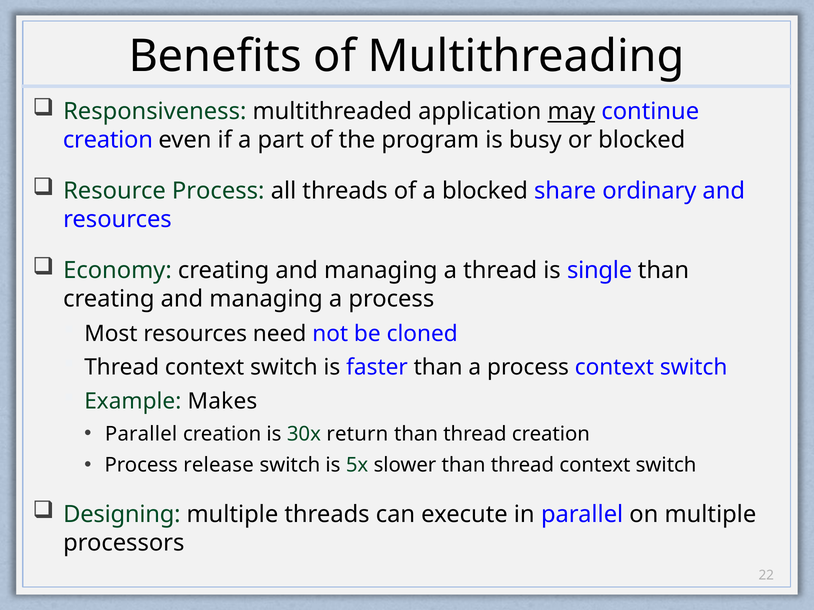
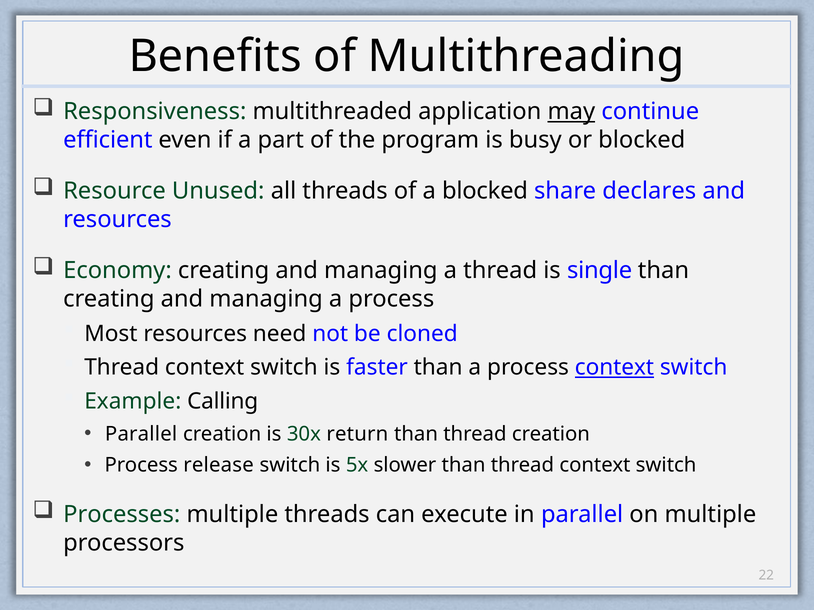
creation: creation -> efficient (108, 140)
Resource Process: Process -> Unused (218, 191)
ordinary: ordinary -> declares (649, 191)
context underline: none -> present (614, 368)
Makes: Makes -> Calling (223, 402)
Designing: Designing -> Processes (122, 515)
